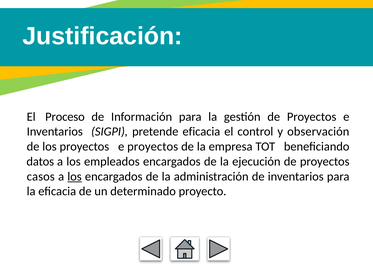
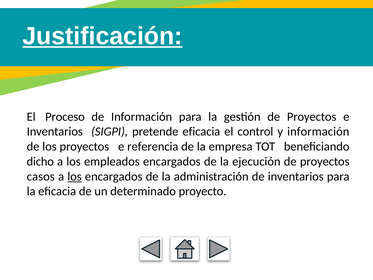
Justificación underline: none -> present (102, 36)
y observación: observación -> información (318, 131)
e proyectos: proyectos -> referencia (153, 146)
datos: datos -> dicho (40, 161)
